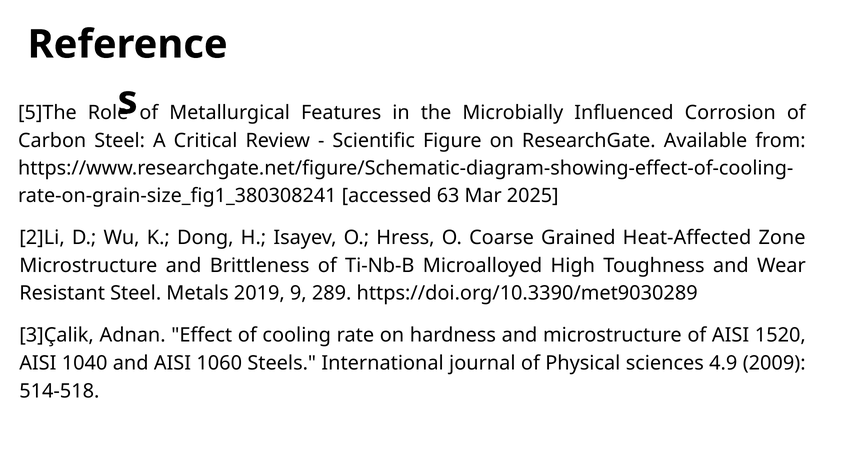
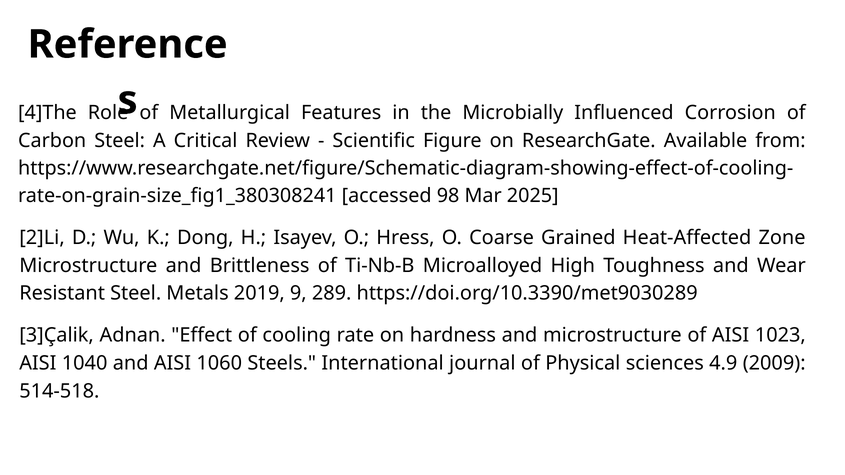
5]The: 5]The -> 4]The (47, 113)
63: 63 -> 98 (448, 196)
1520: 1520 -> 1023 (780, 335)
